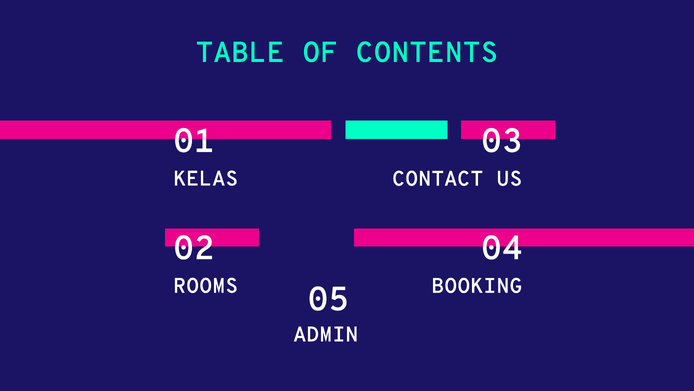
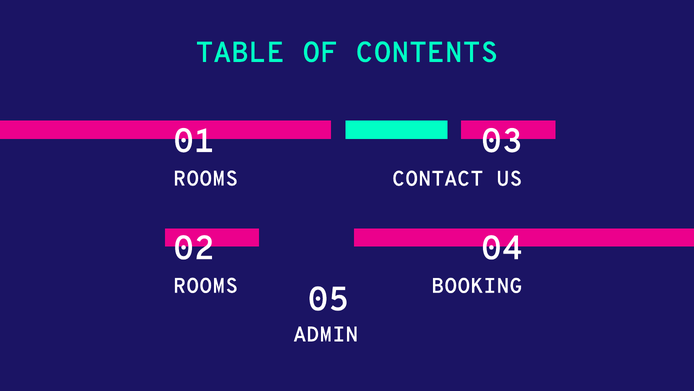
KELAS: KELAS -> ROOMS (206, 178)
